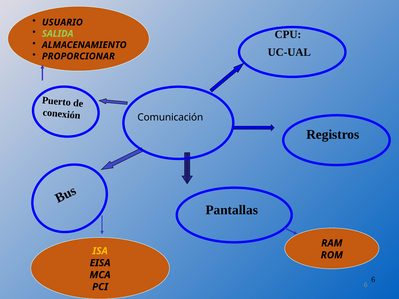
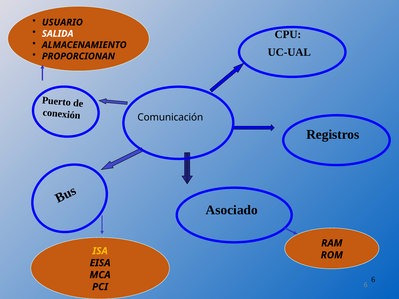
SALIDA colour: light green -> white (58, 34)
PROPORCIONAR: PROPORCIONAR -> PROPORCIONAN (78, 56)
Pantallas: Pantallas -> Asociado (232, 210)
